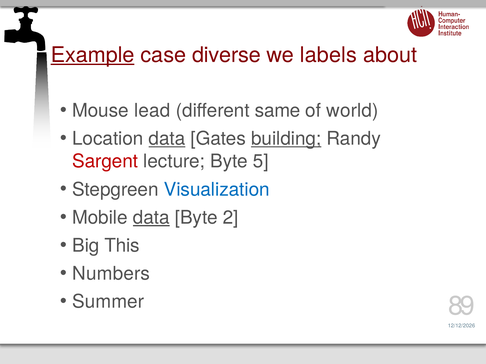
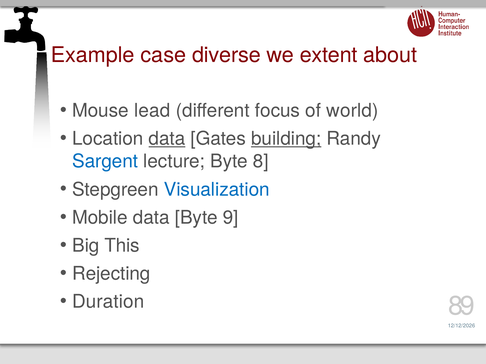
Example underline: present -> none (93, 55)
labels: labels -> extent (329, 55)
same: same -> focus (278, 111)
Sargent colour: red -> blue (105, 162)
5: 5 -> 8 (261, 162)
data underline: present -> none (151, 218)
2: 2 -> 9 (231, 218)
Numbers: Numbers -> Rejecting (111, 274)
Summer: Summer -> Duration (108, 302)
